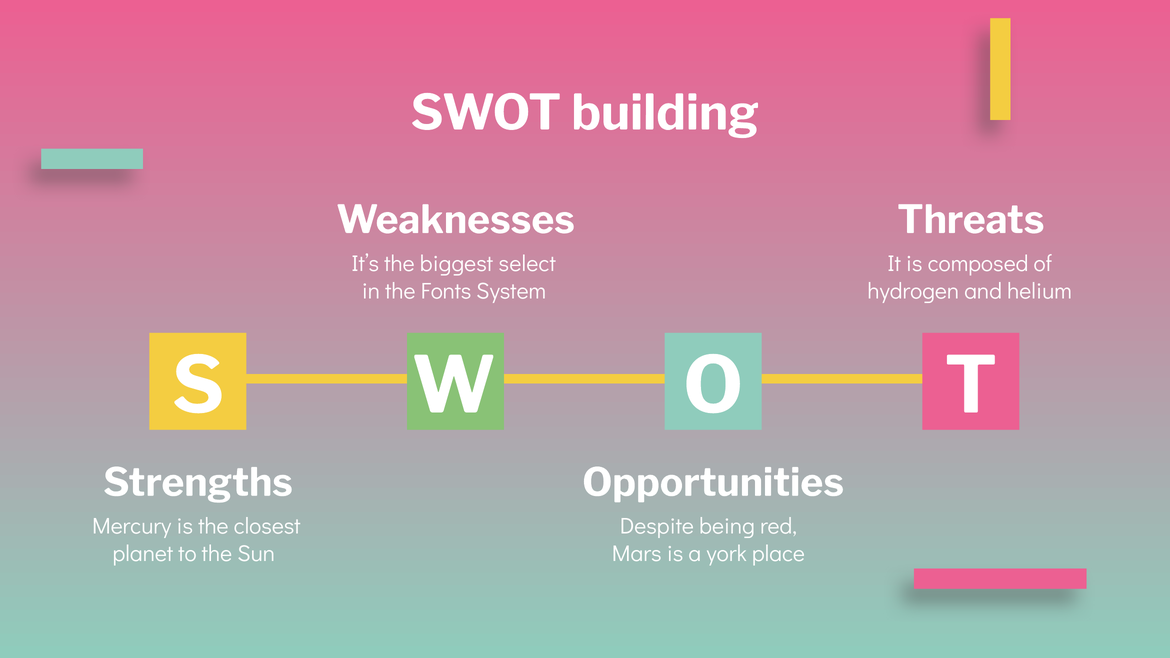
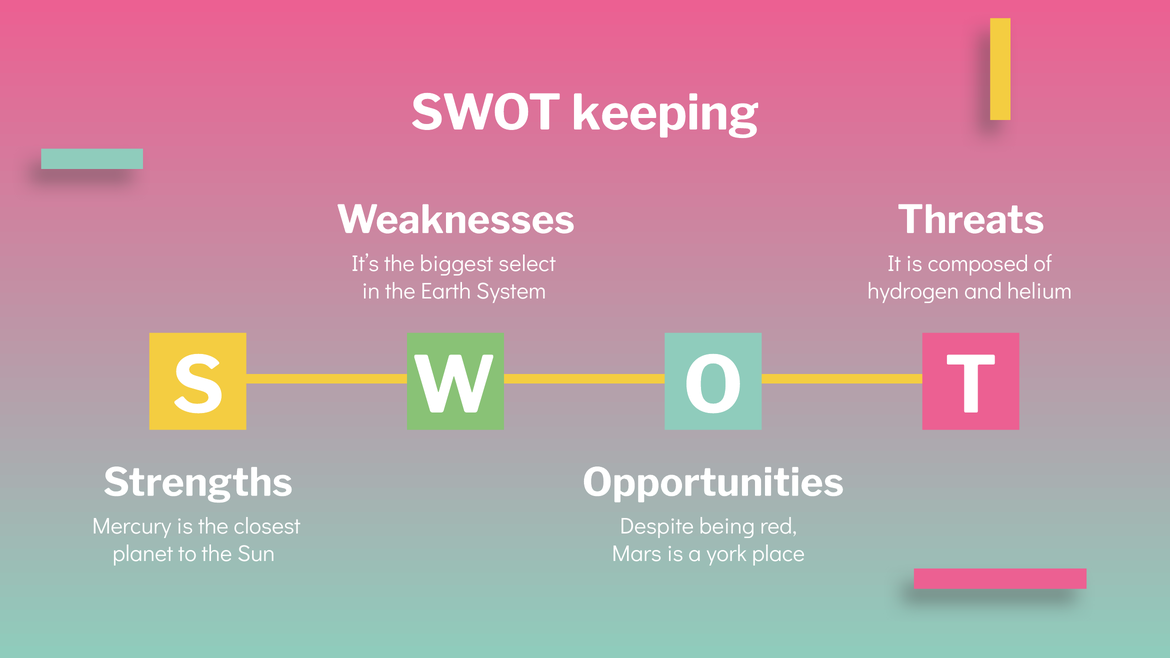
building: building -> keeping (665, 113)
Fonts: Fonts -> Earth (446, 291)
